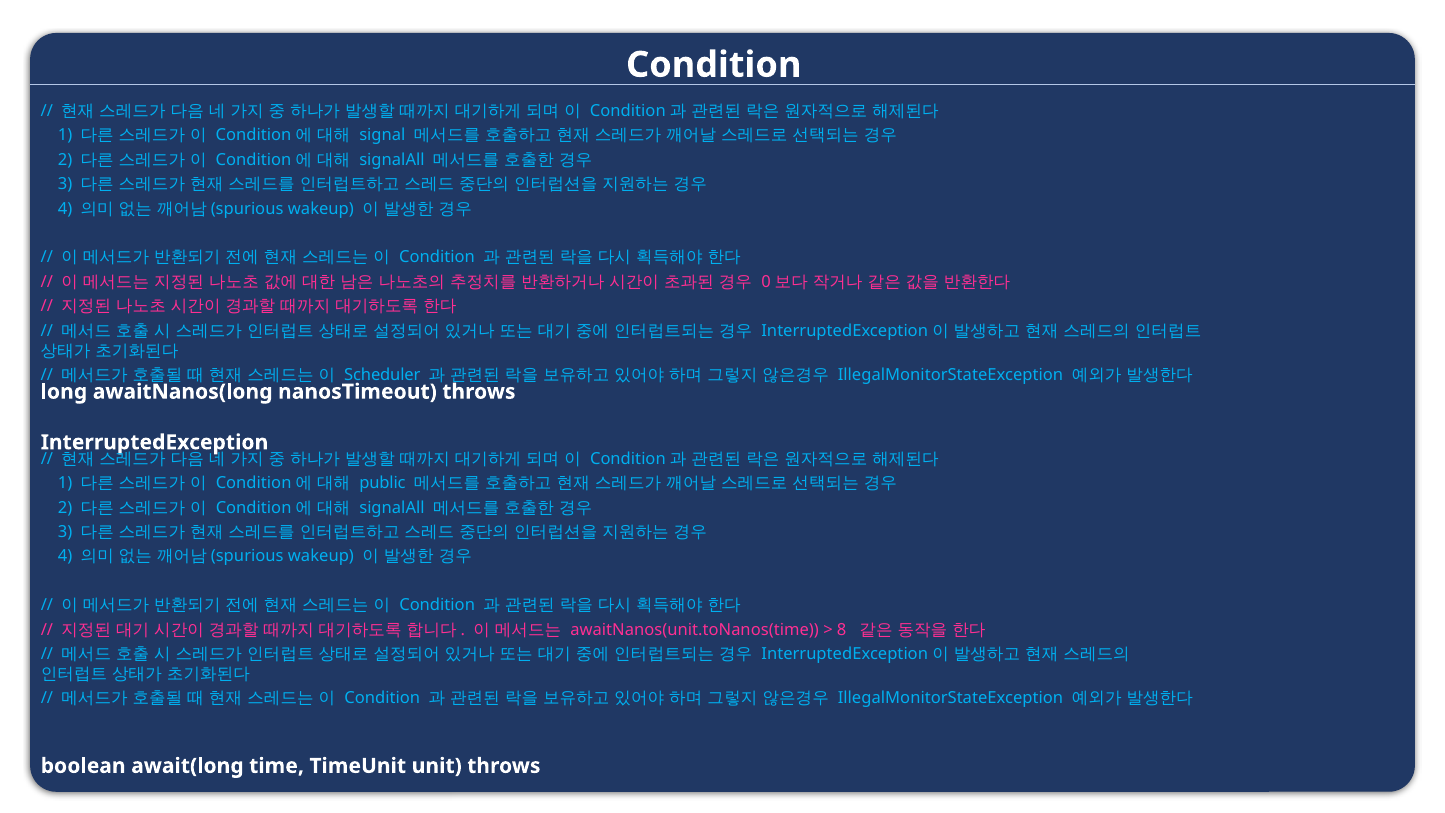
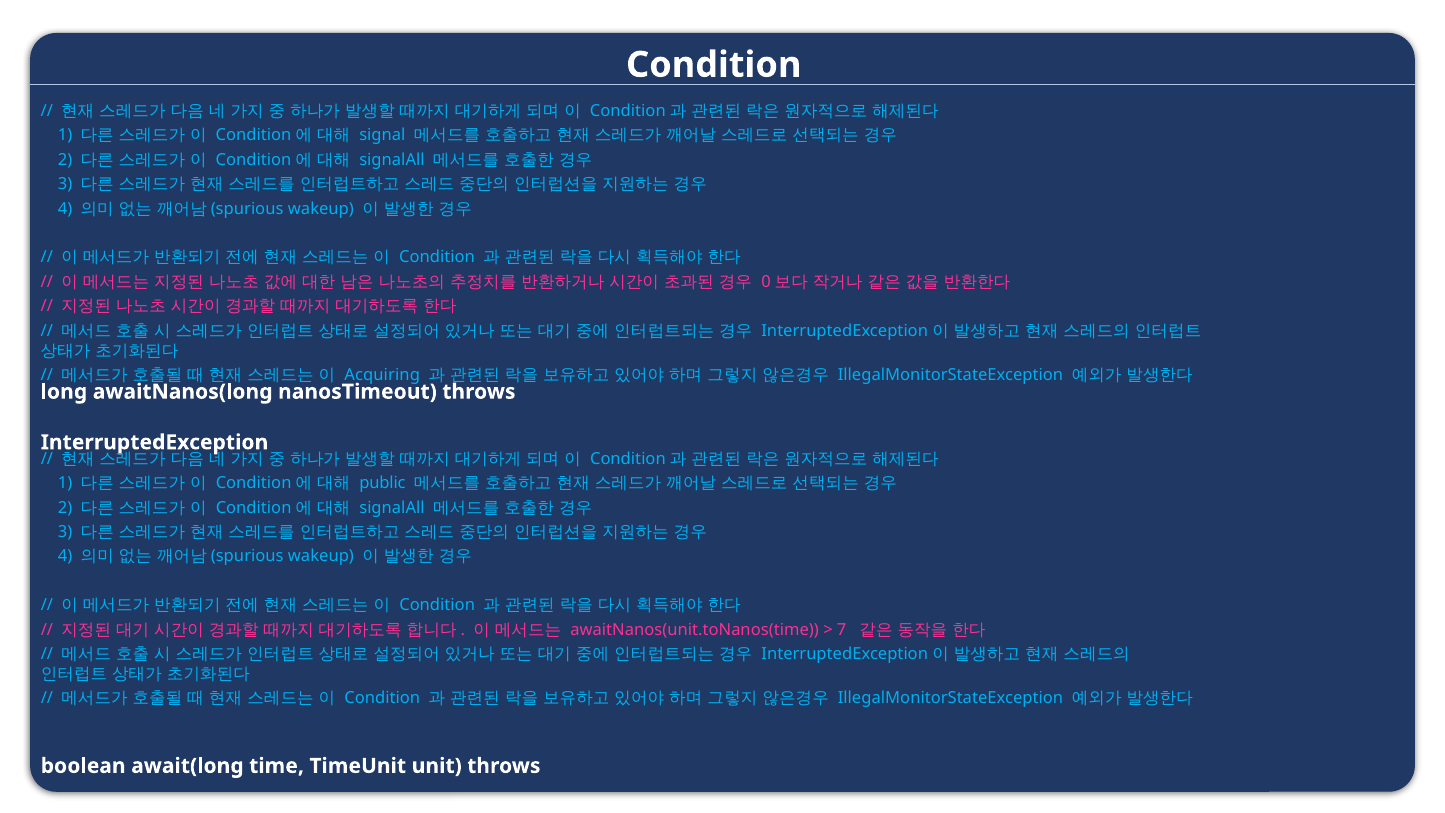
Scheduler: Scheduler -> Acquiring (382, 375)
8: 8 -> 7 (842, 630)
